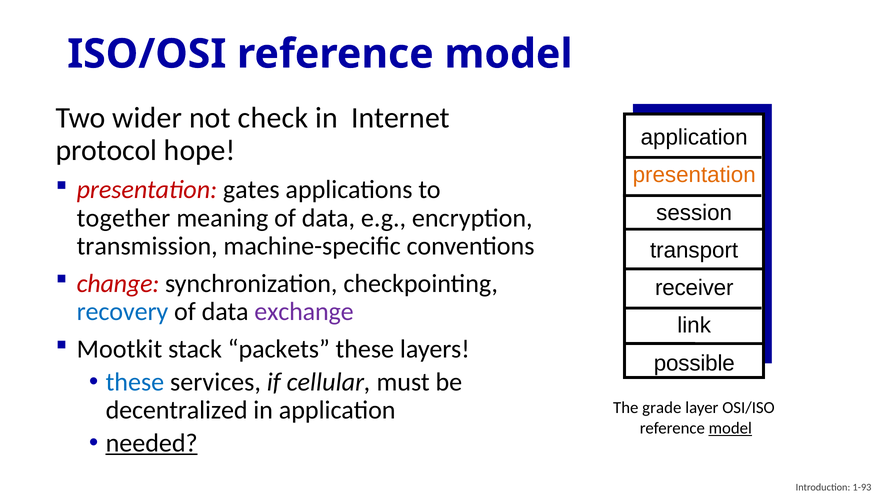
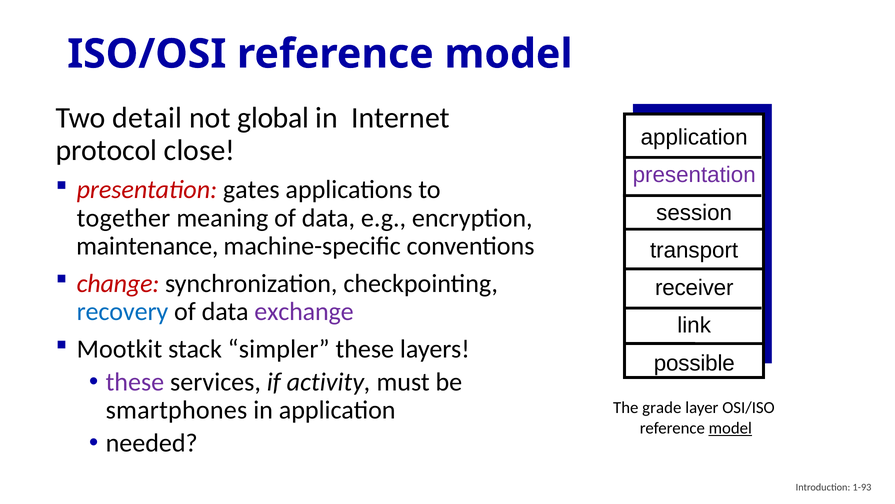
wider: wider -> detail (147, 118)
check: check -> global (273, 118)
hope: hope -> close (200, 150)
presentation colour: orange -> purple (694, 175)
transmission: transmission -> maintenance (147, 246)
packets: packets -> simpler (279, 349)
these colour: blue -> purple (135, 382)
cellular: cellular -> activity (329, 382)
decentralized: decentralized -> smartphones (176, 410)
needed underline: present -> none (152, 443)
